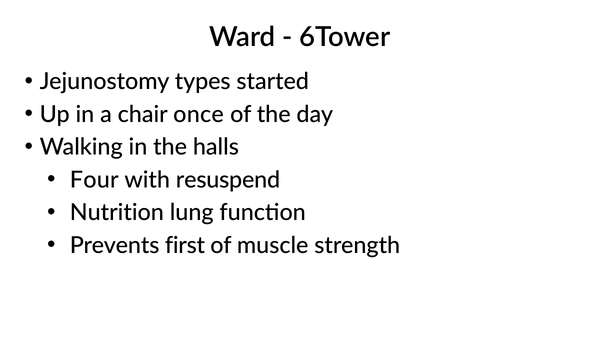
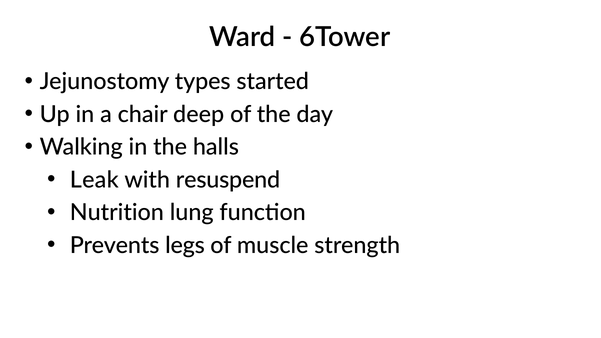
once: once -> deep (199, 115)
Four: Four -> Leak (94, 180)
first: first -> legs (185, 246)
